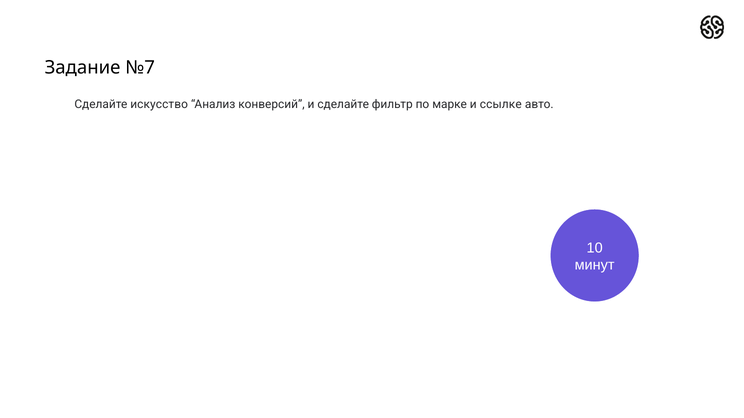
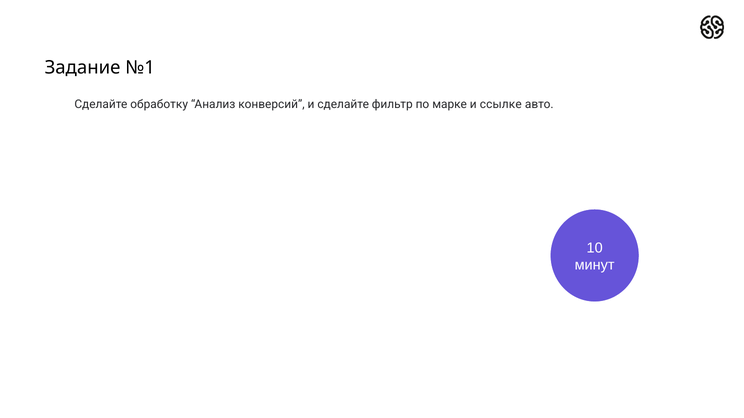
№7: №7 -> №1 (140, 68)
искусство: искусство -> обработку (159, 104)
